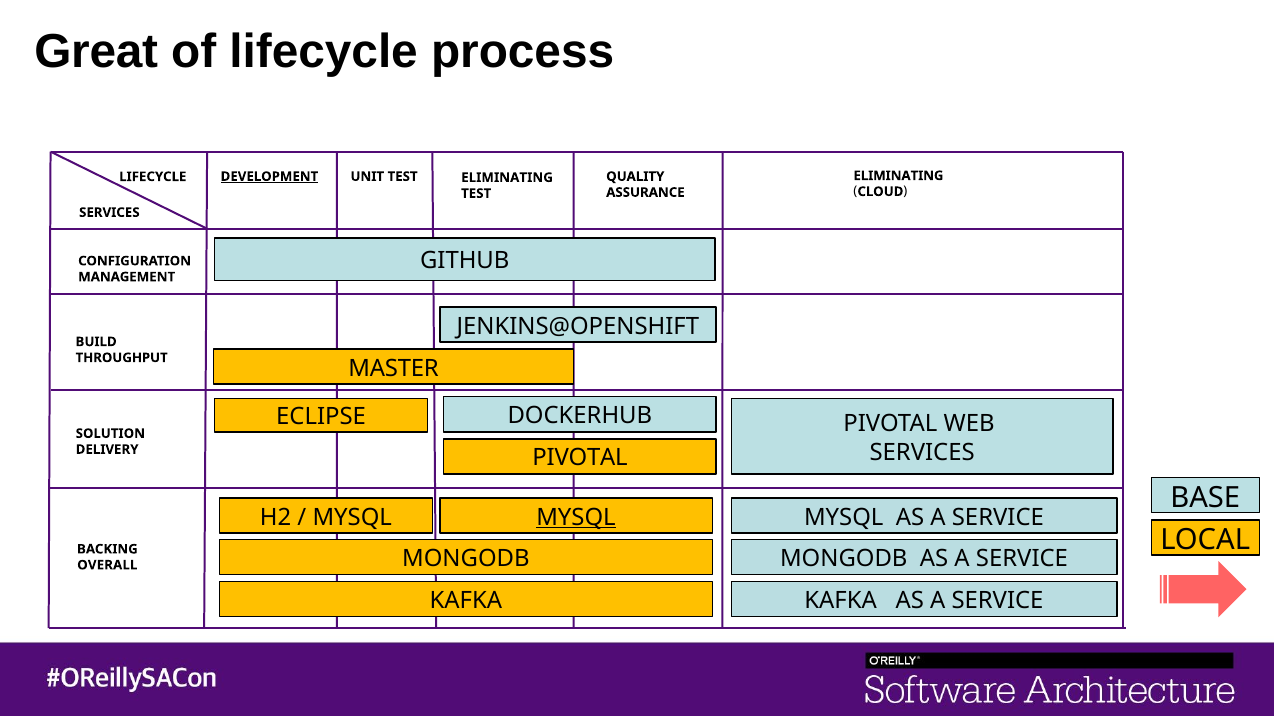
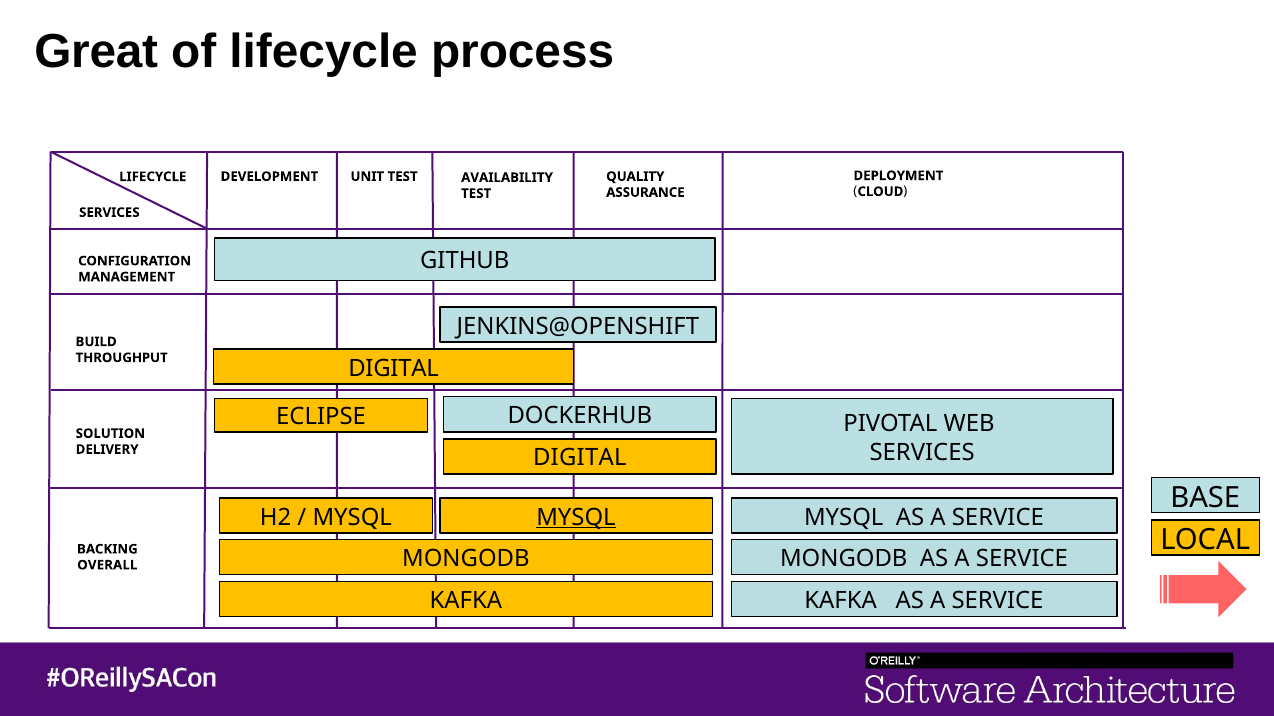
ELIMINATING: ELIMINATING -> DEPLOYMENT (898, 176)
DEVELOPMENT underline: present -> none (269, 177)
TEST ELIMINATING: ELIMINATING -> AVAILABILITY (507, 178)
MASTER: MASTER -> DIGITAL (394, 369)
PIVOTAL: PIVOTAL -> DIGITAL (580, 458)
